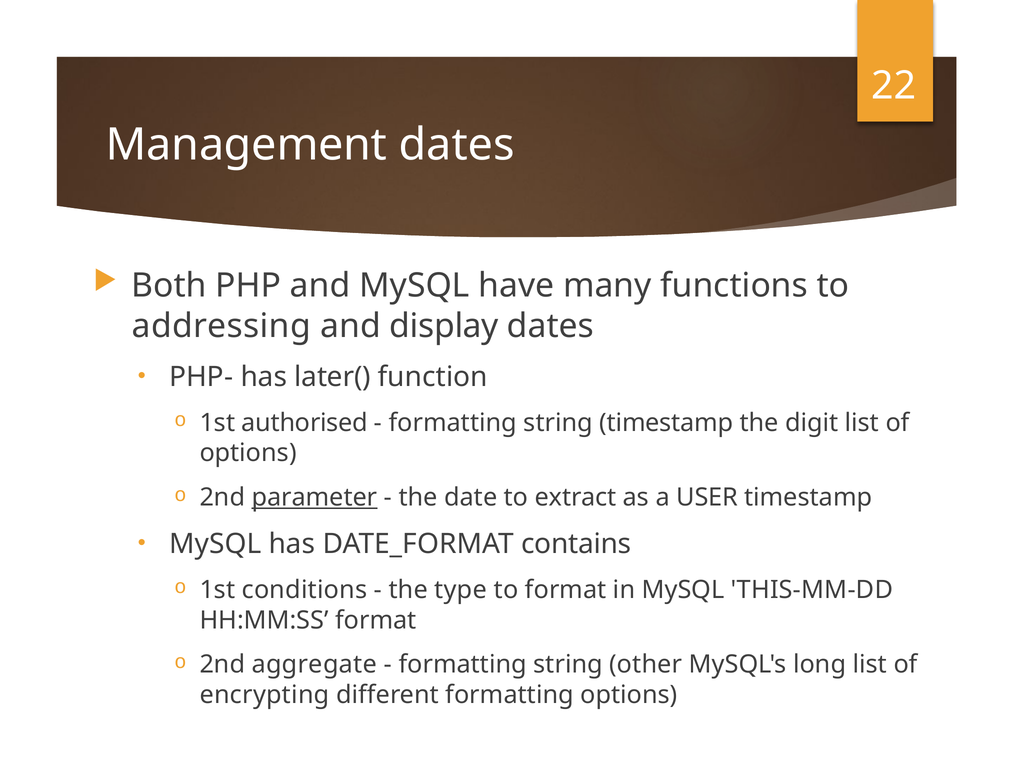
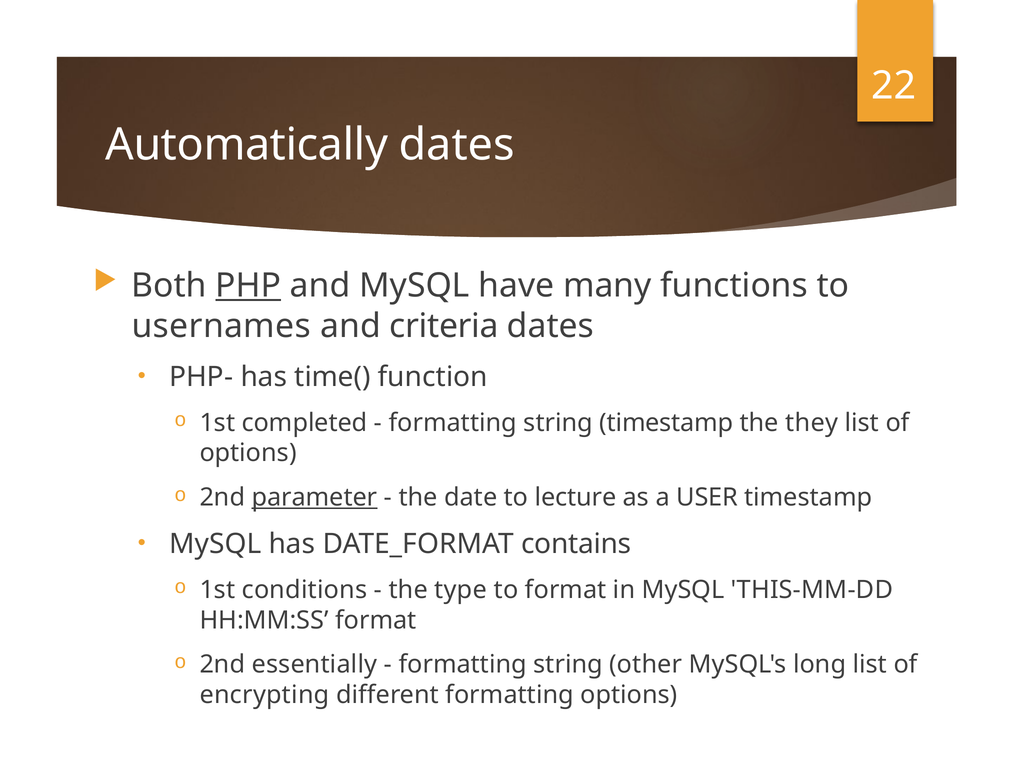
Management: Management -> Automatically (247, 145)
PHP underline: none -> present (248, 286)
addressing: addressing -> usernames (221, 326)
display: display -> criteria (444, 326)
later(: later( -> time( (333, 377)
authorised: authorised -> completed (305, 423)
digit: digit -> they (812, 423)
extract: extract -> lecture (576, 498)
aggregate: aggregate -> essentially (314, 665)
